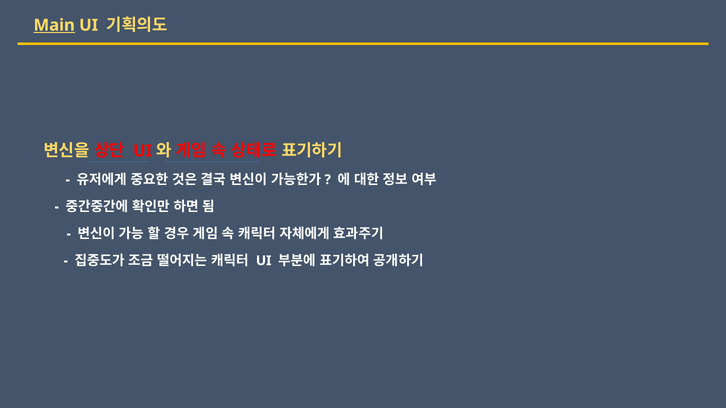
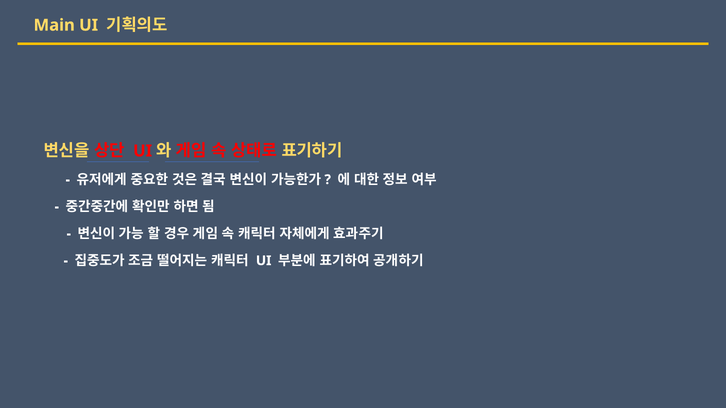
Main underline: present -> none (54, 25)
